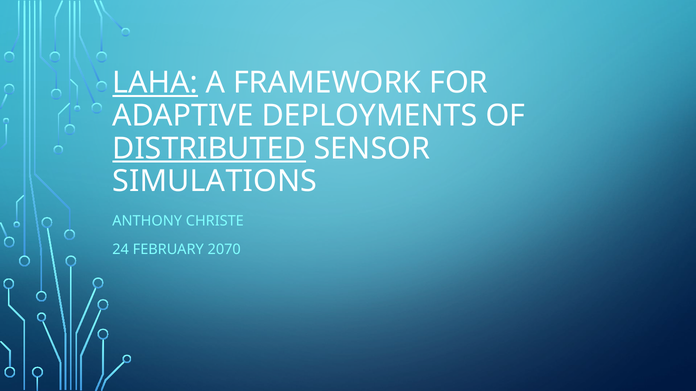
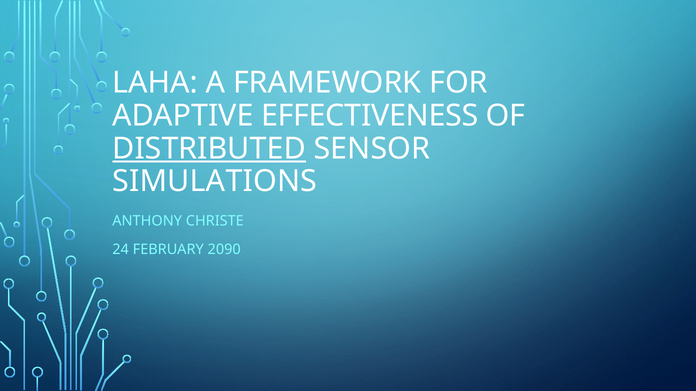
LAHA underline: present -> none (155, 83)
DEPLOYMENTS: DEPLOYMENTS -> EFFECTIVENESS (370, 116)
2070: 2070 -> 2090 (224, 250)
